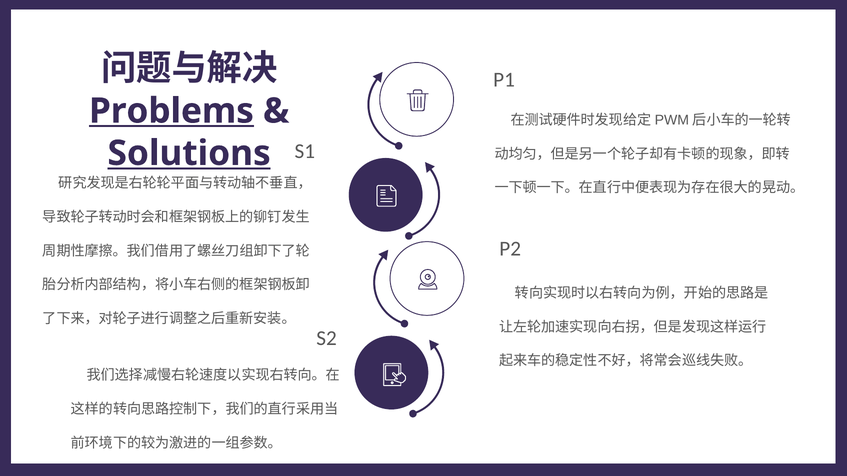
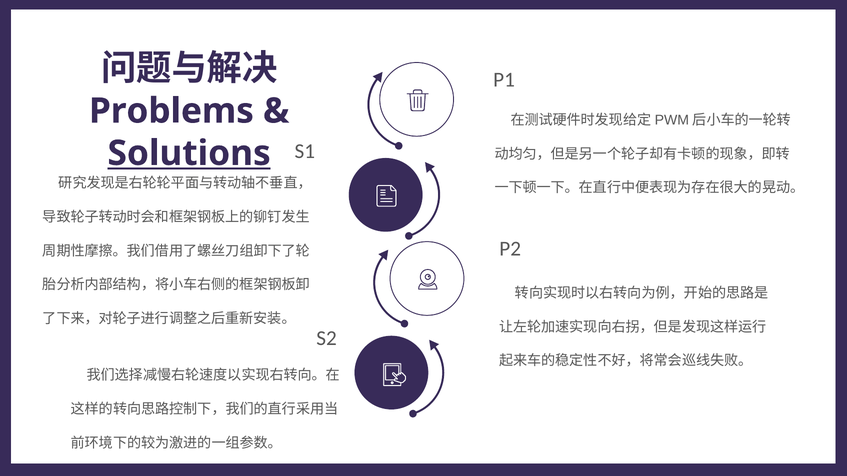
Problems underline: present -> none (171, 111)
